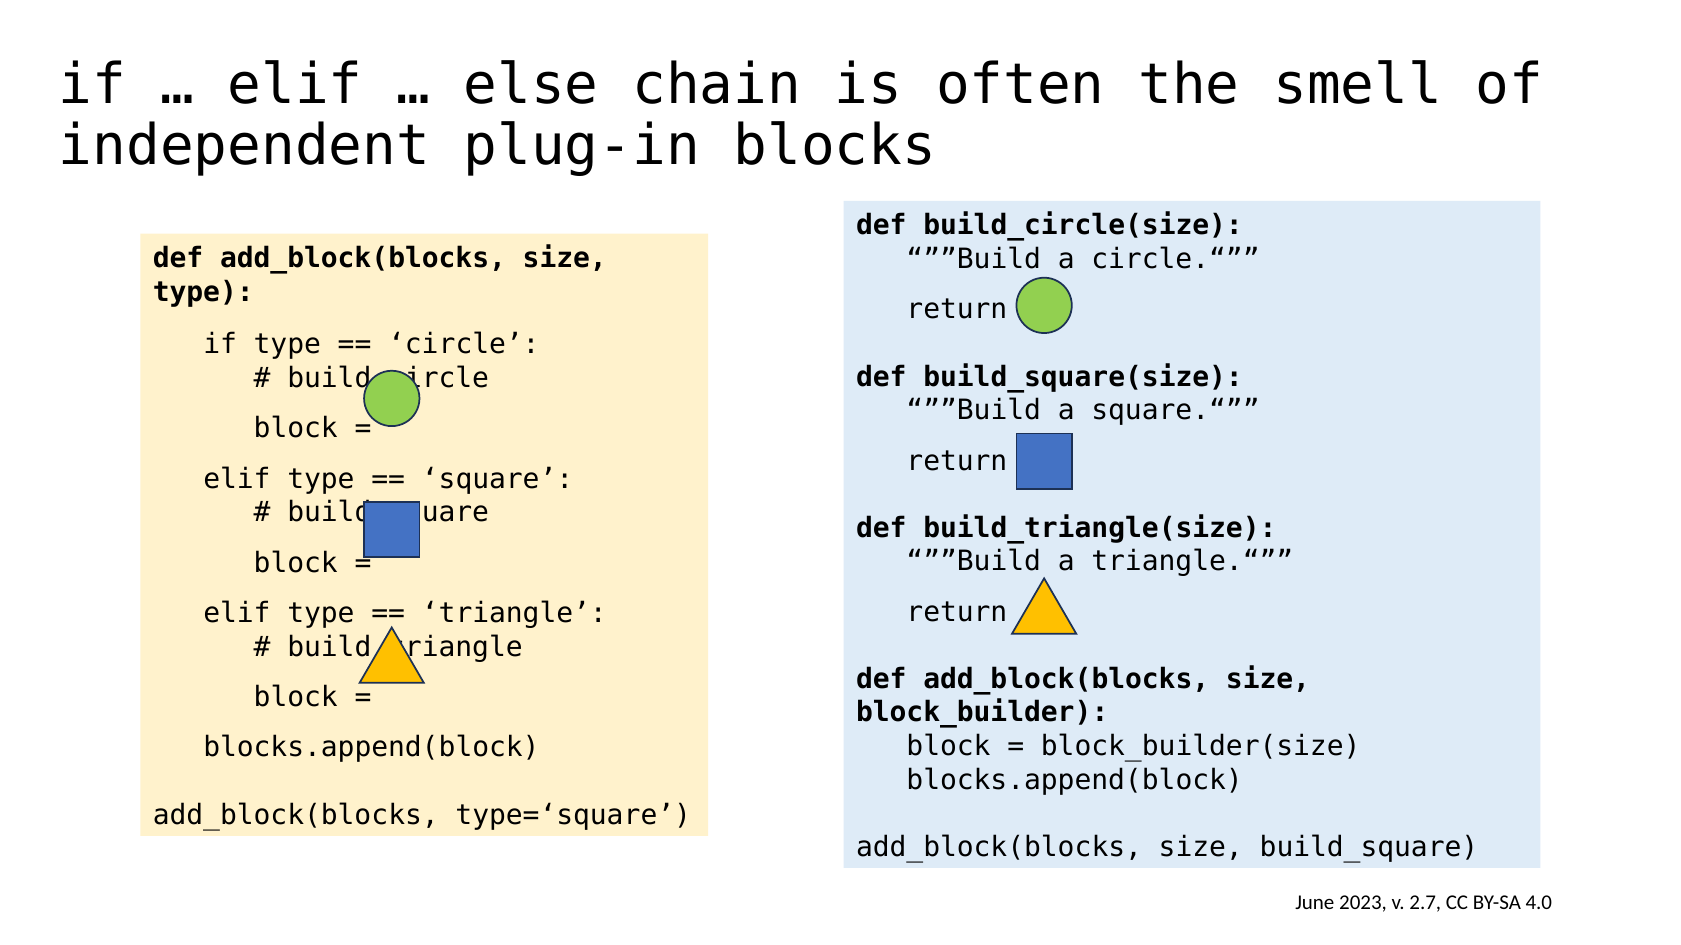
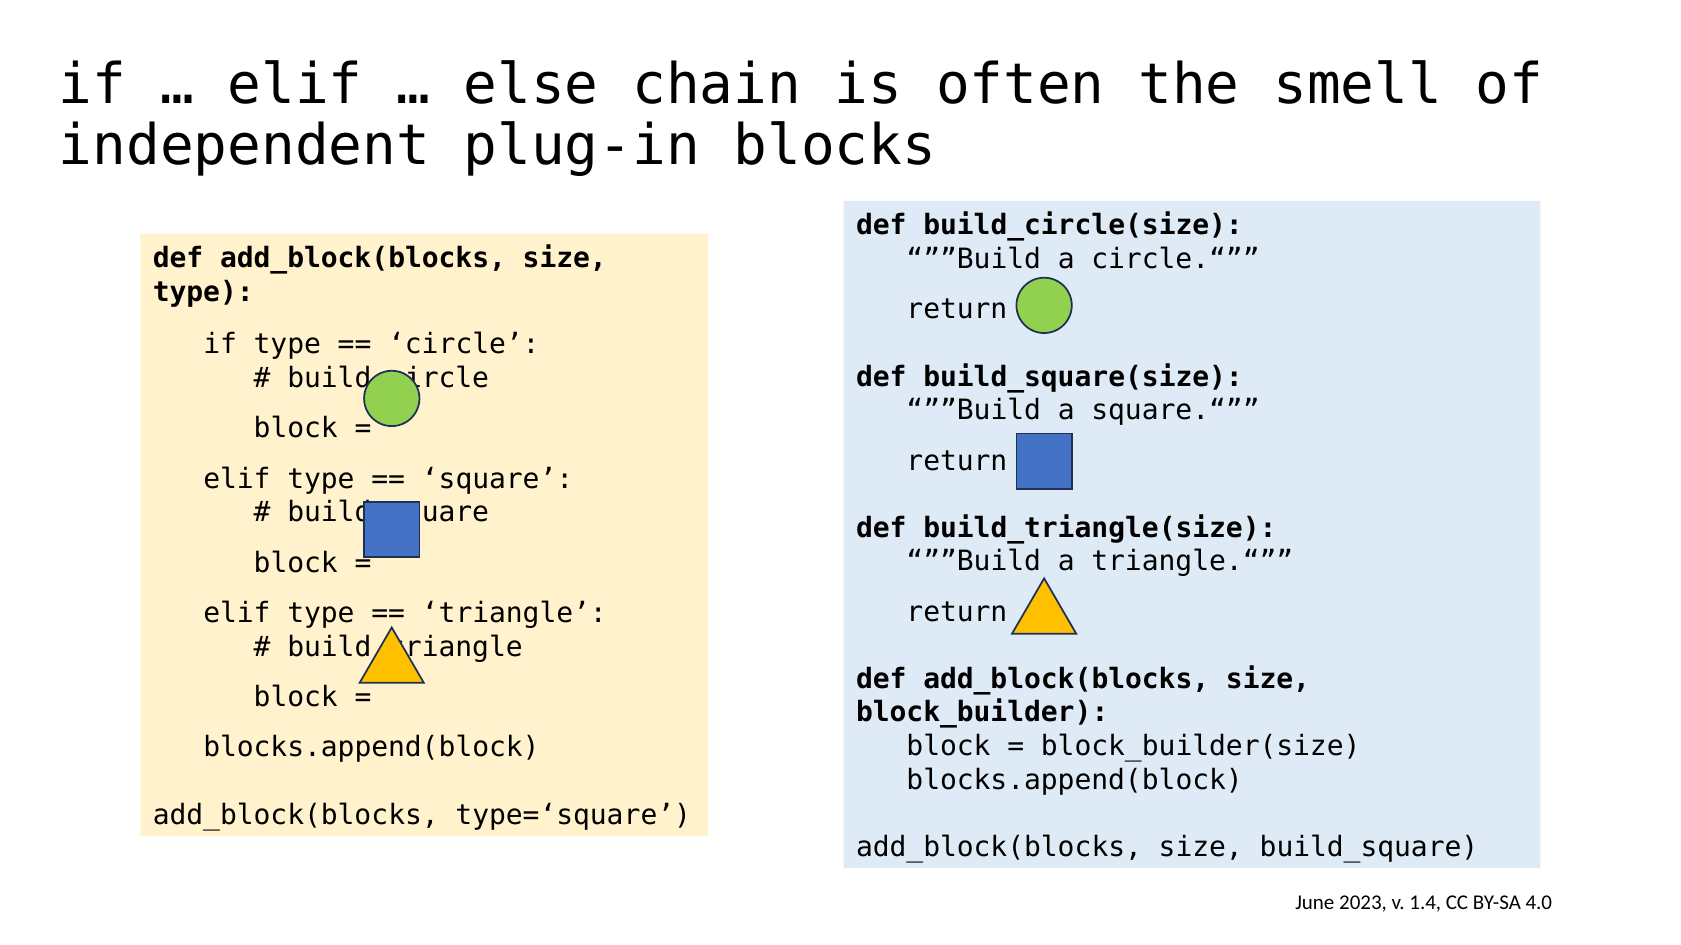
2.7: 2.7 -> 1.4 (1425, 903)
